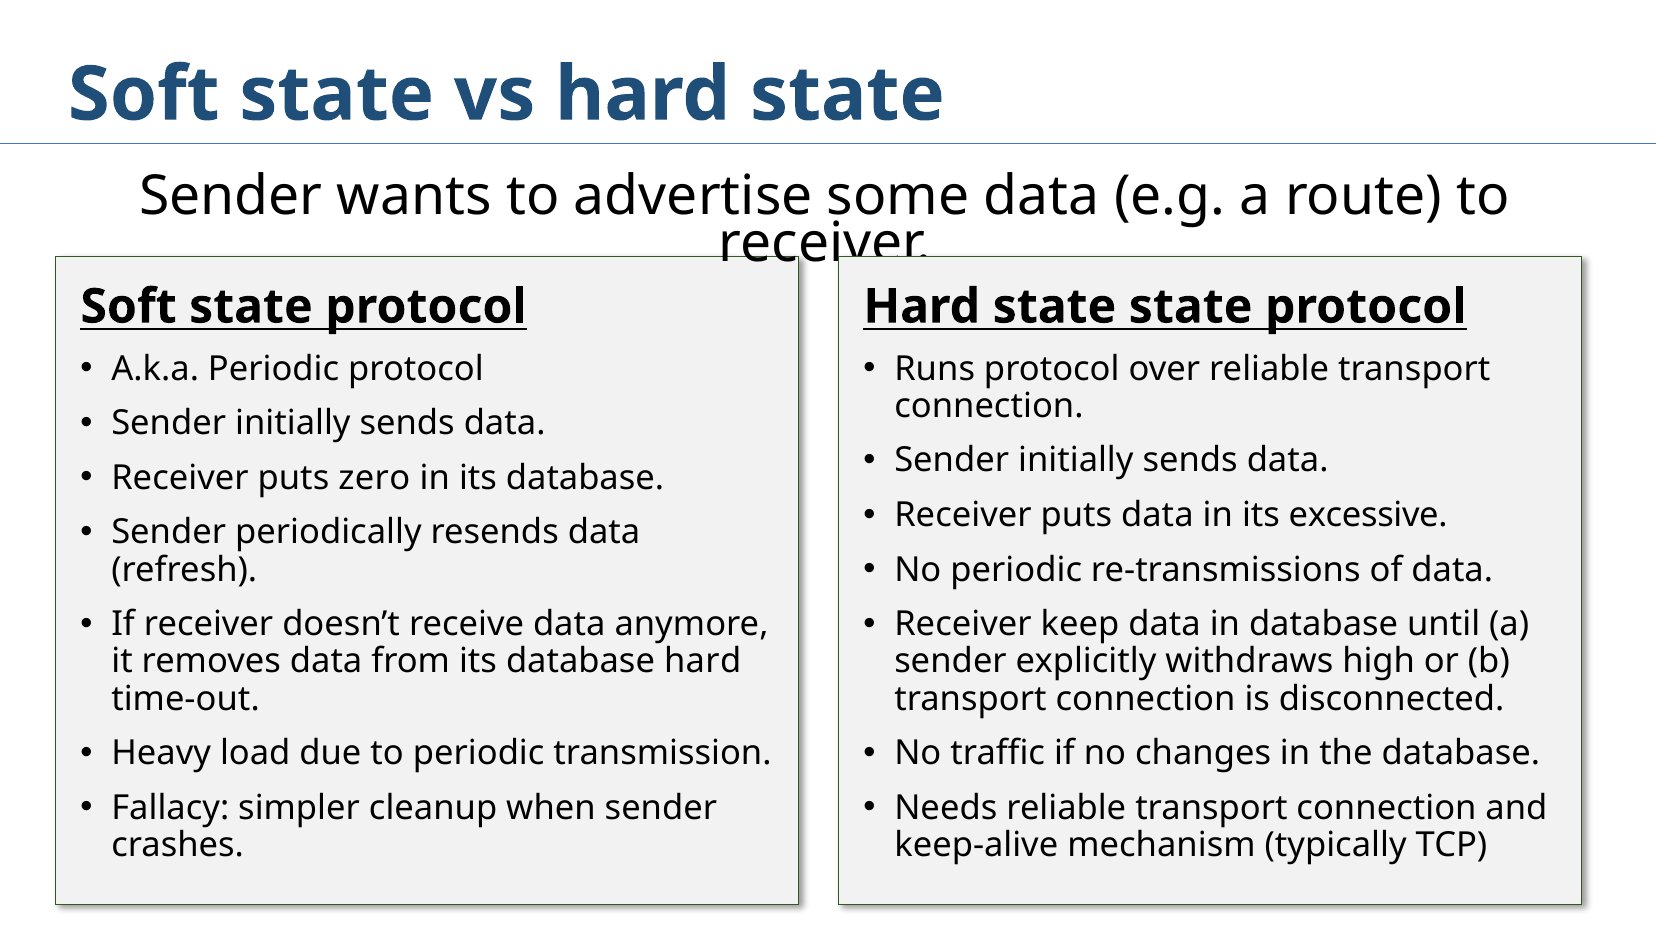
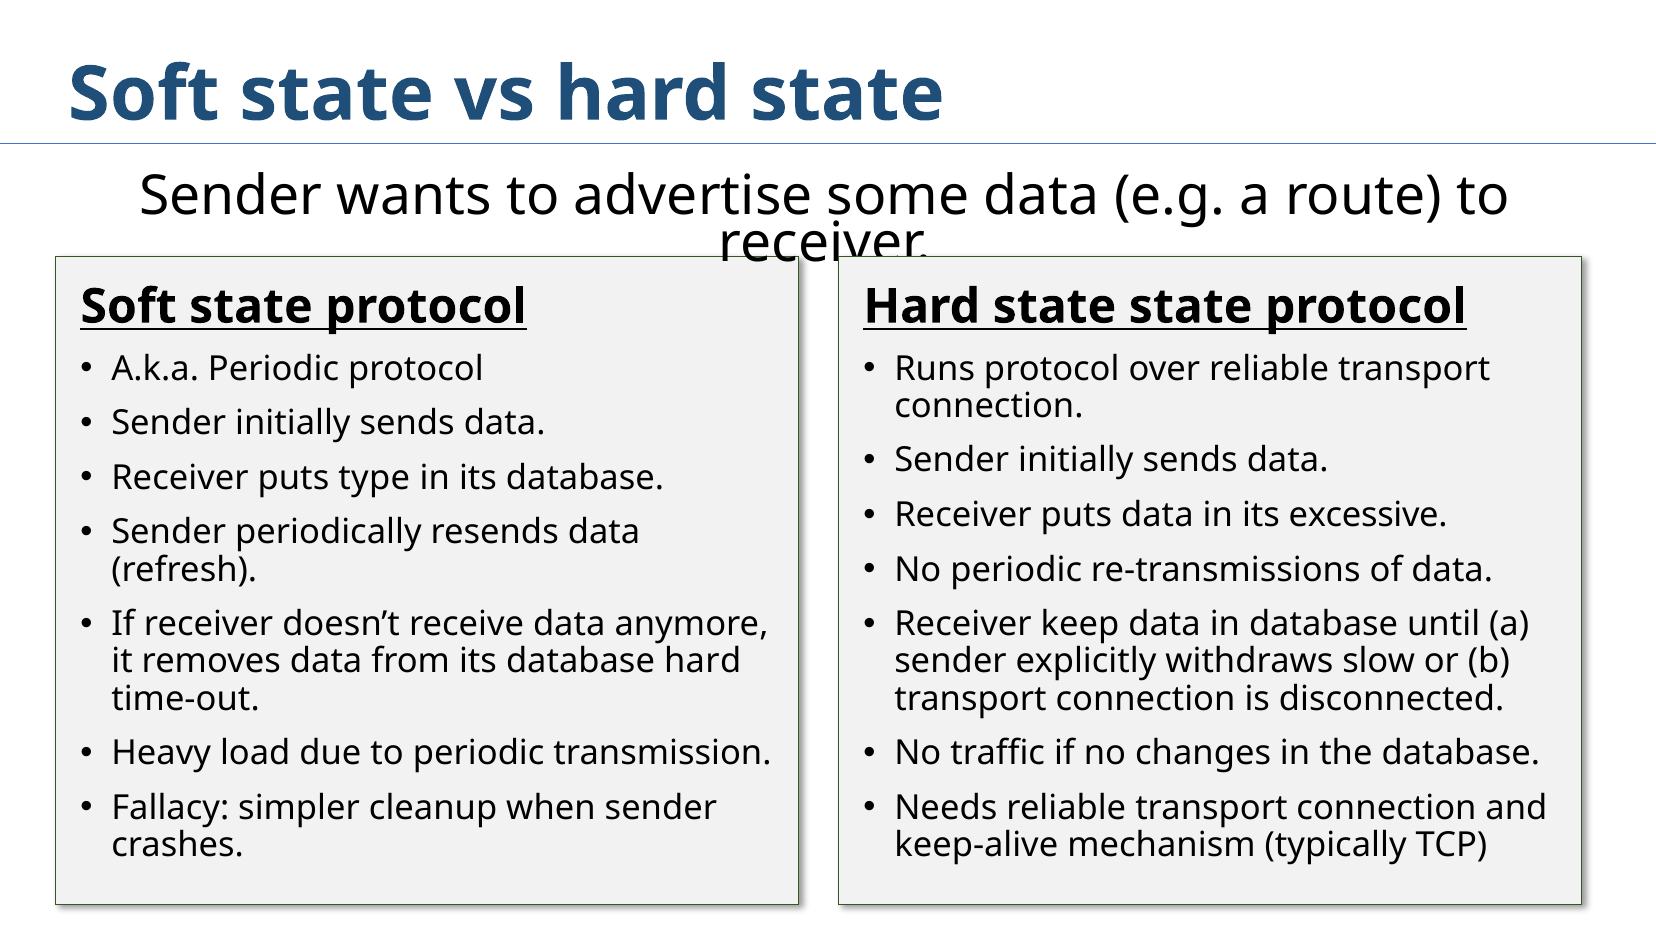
zero: zero -> type (374, 478)
high: high -> slow (1379, 662)
